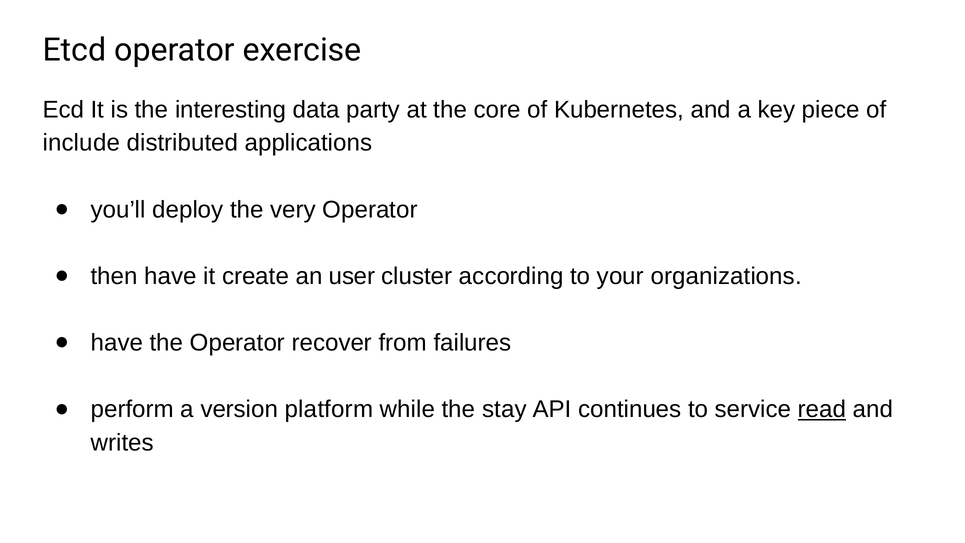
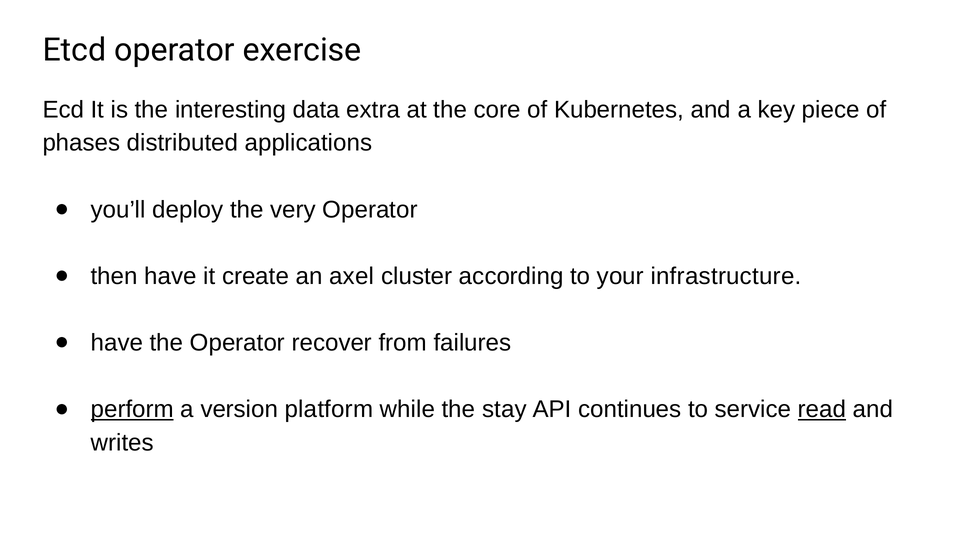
party: party -> extra (373, 110)
include: include -> phases (81, 143)
user: user -> axel (352, 276)
organizations: organizations -> infrastructure (726, 276)
perform underline: none -> present (132, 409)
